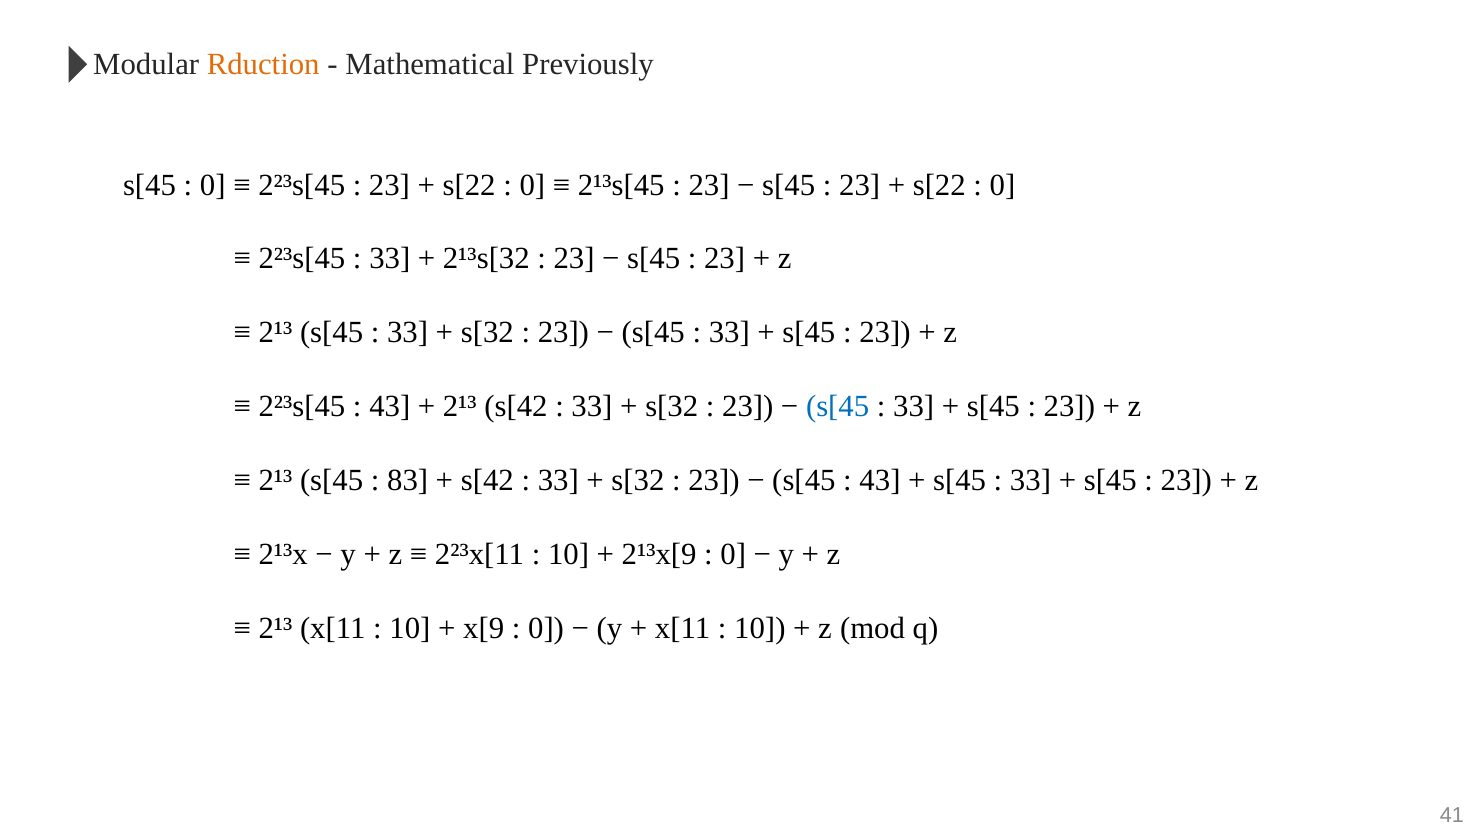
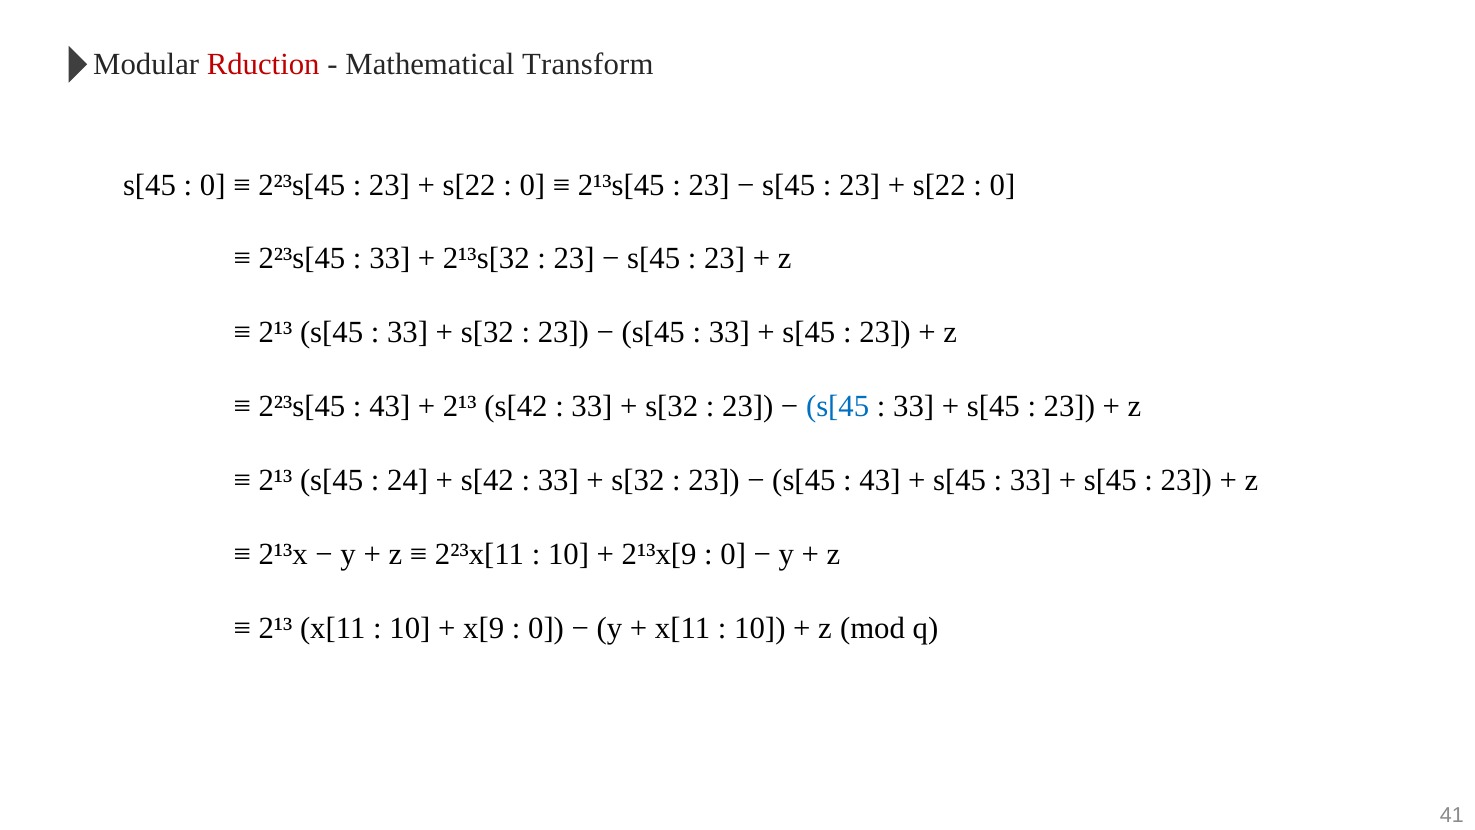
Rduction colour: orange -> red (263, 65)
Previously: Previously -> Transform (588, 65)
83: 83 -> 24 (408, 480)
